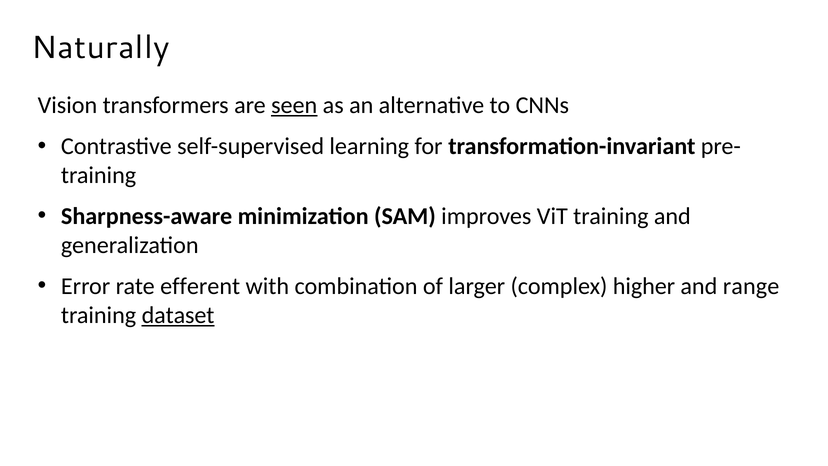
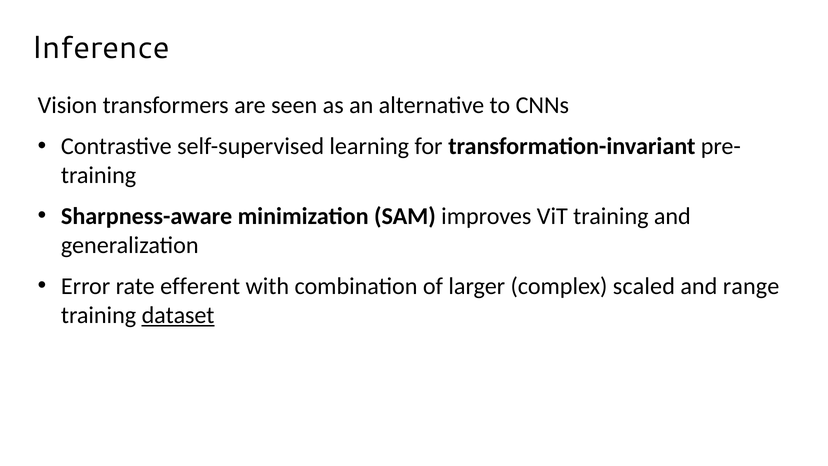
Naturally: Naturally -> Inference (101, 48)
seen underline: present -> none (294, 105)
higher: higher -> scaled (644, 286)
